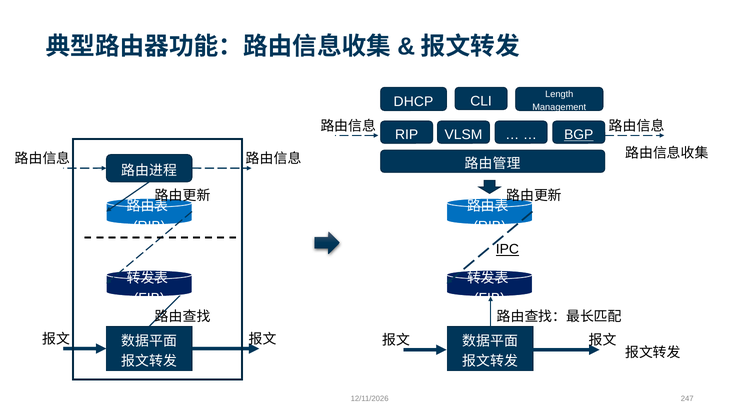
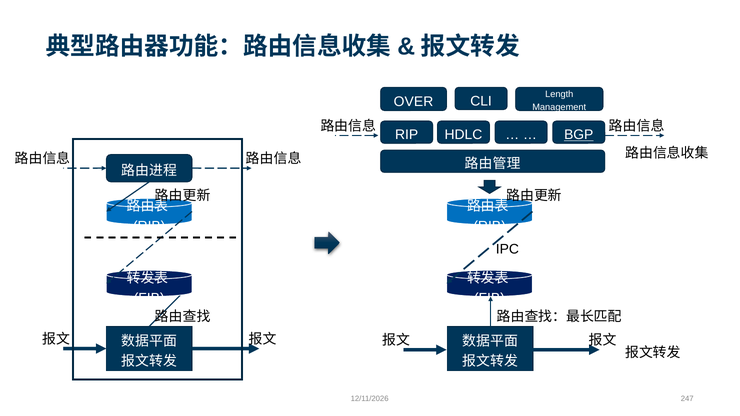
DHCP: DHCP -> OVER (413, 102)
VLSM: VLSM -> HDLC (463, 135)
IPC underline: present -> none (507, 250)
